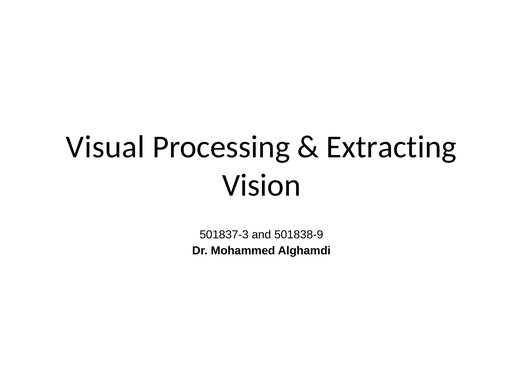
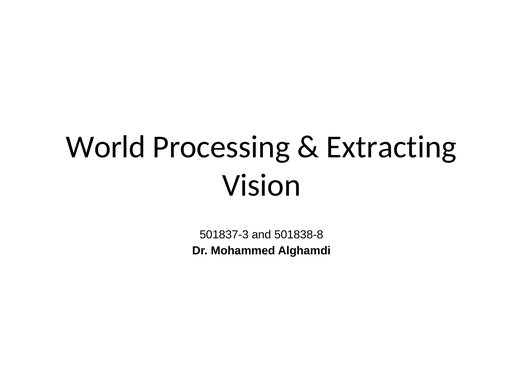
Visual: Visual -> World (106, 147)
501838-9: 501838-9 -> 501838-8 (299, 235)
